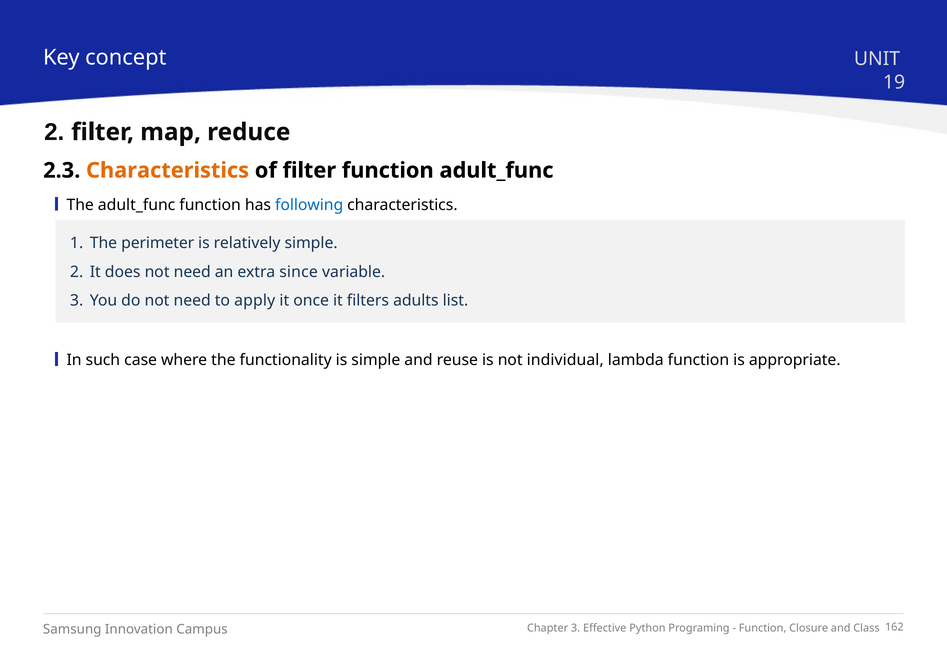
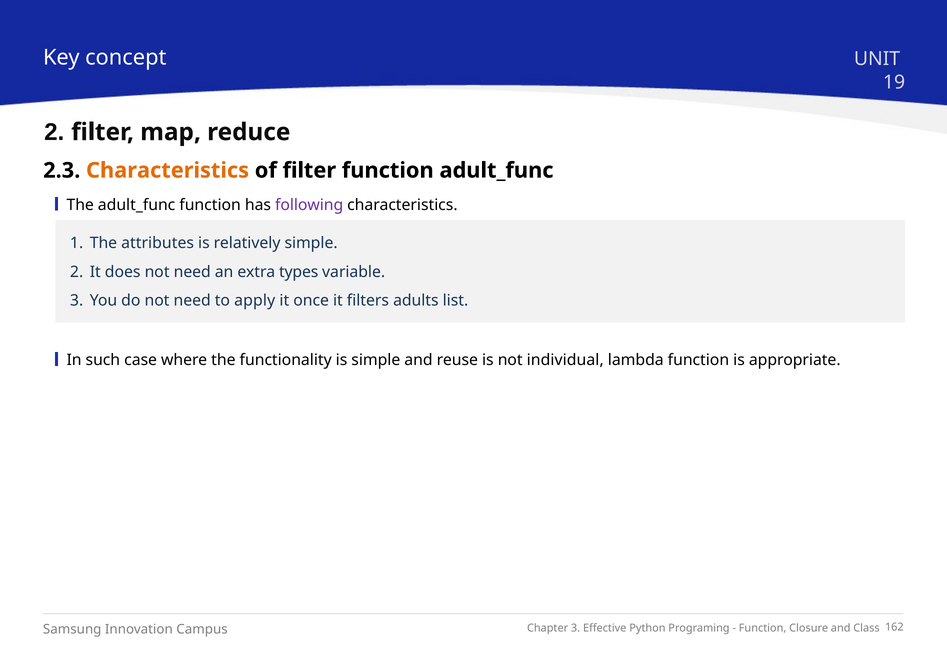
following colour: blue -> purple (309, 205)
perimeter: perimeter -> attributes (158, 244)
since: since -> types (299, 272)
